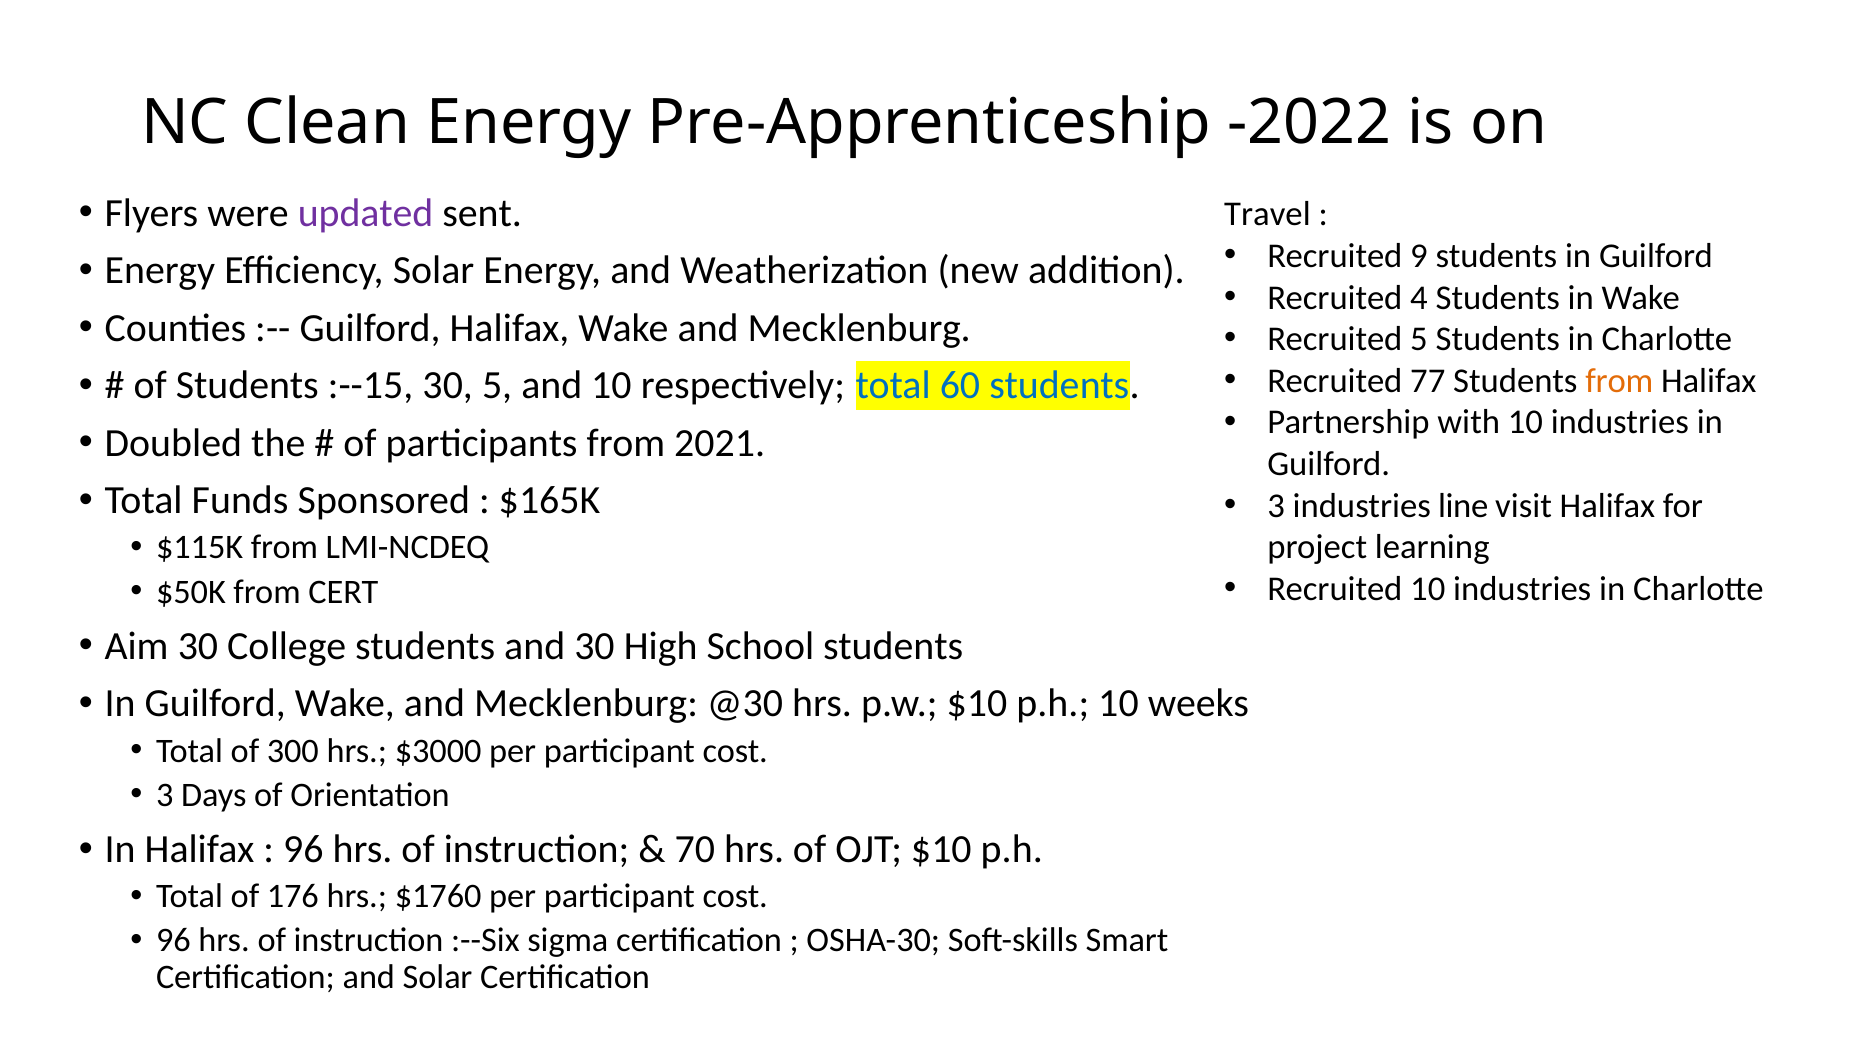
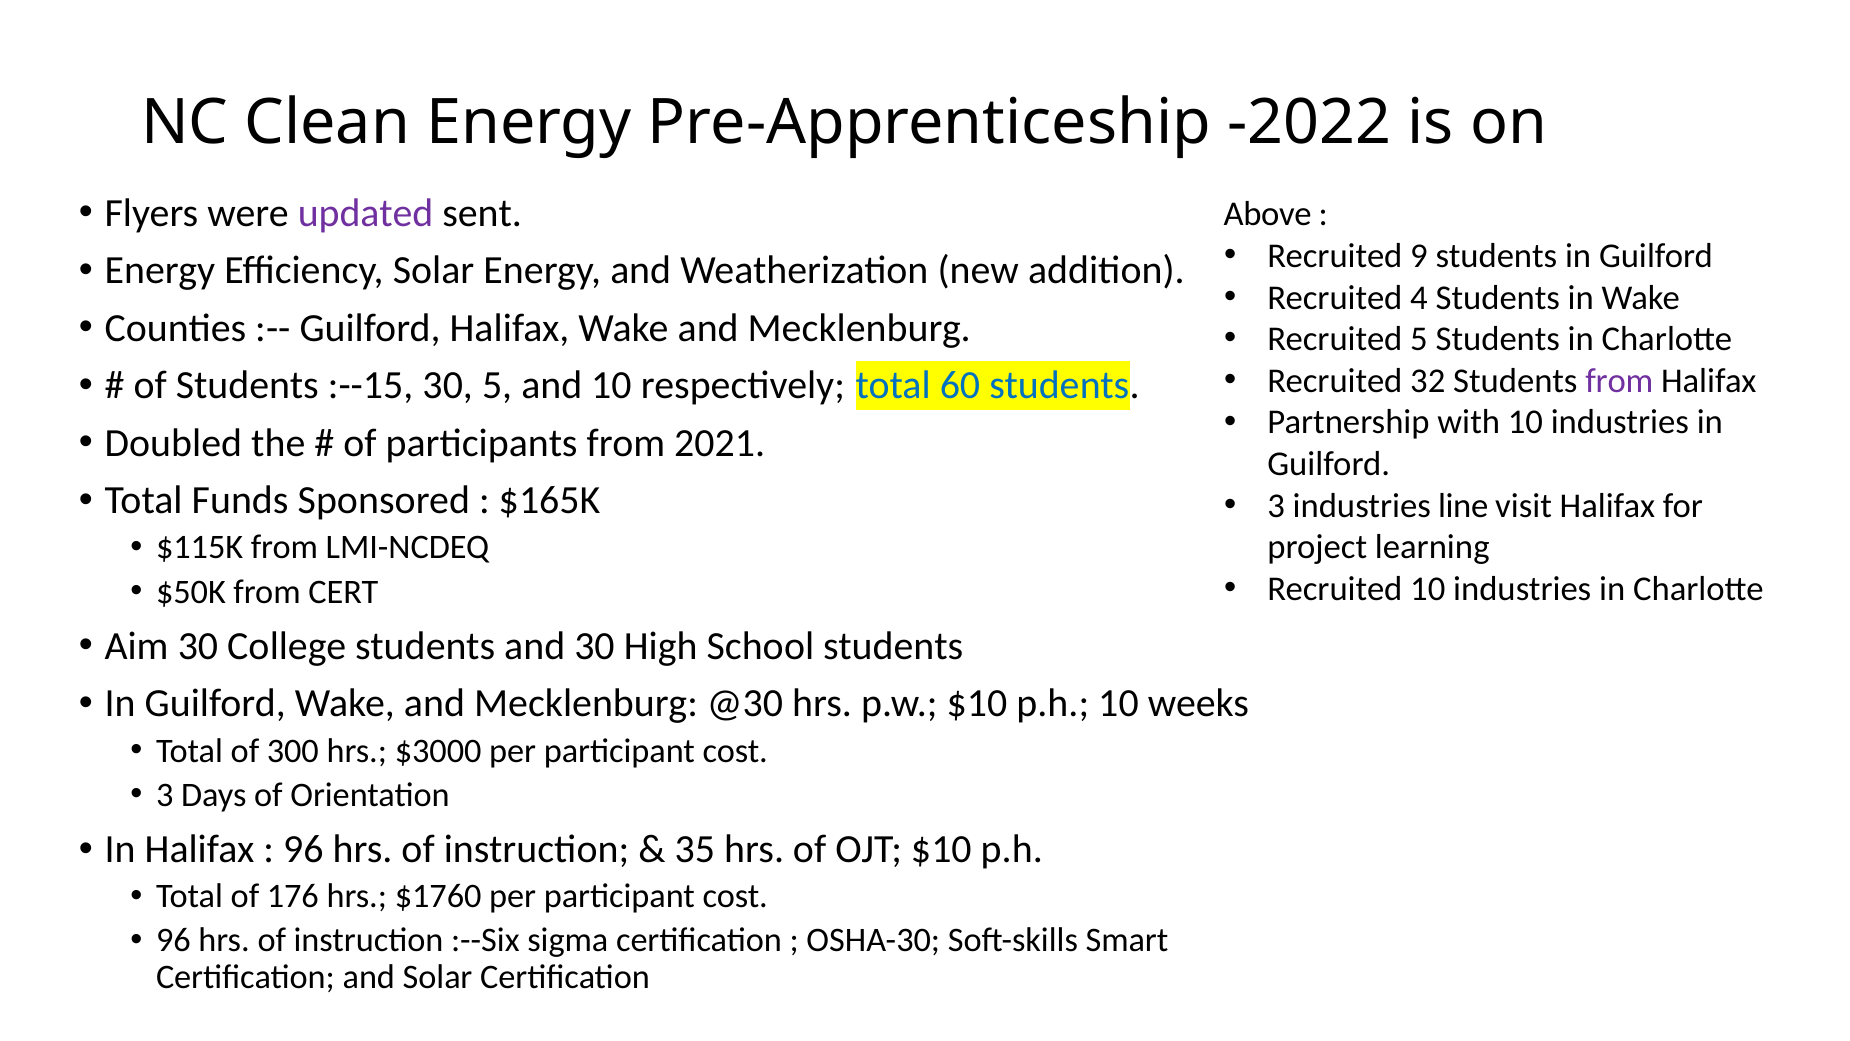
Travel: Travel -> Above (1268, 214)
77: 77 -> 32 (1428, 381)
from colour: orange -> purple (1619, 381)
70: 70 -> 35 (695, 849)
